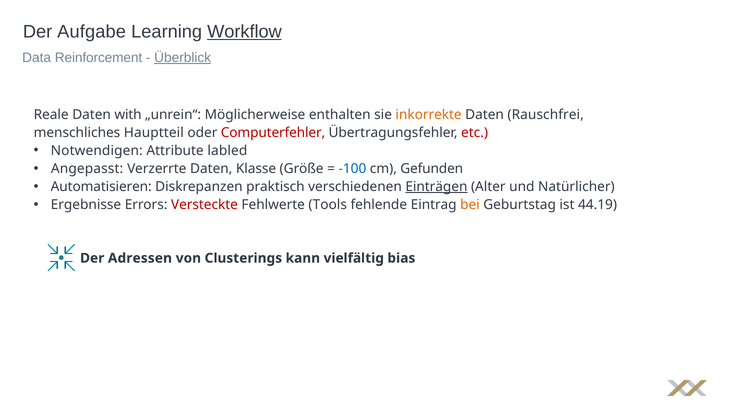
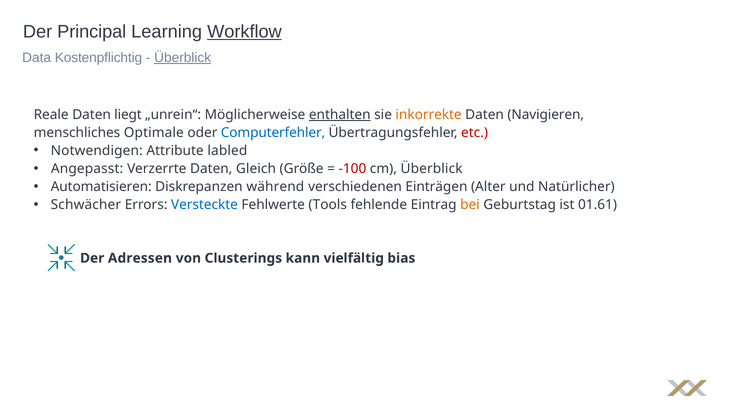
Aufgabe: Aufgabe -> Principal (92, 32)
Reinforcement: Reinforcement -> Kostenpflichtig (99, 58)
with: with -> liegt (128, 115)
enthalten underline: none -> present (340, 115)
Rauschfrei: Rauschfrei -> Navigieren (546, 115)
Hauptteil: Hauptteil -> Optimale (154, 133)
Computerfehler colour: red -> blue (273, 133)
Klasse: Klasse -> Gleich (256, 169)
-100 colour: blue -> red (352, 169)
cm Gefunden: Gefunden -> Überblick (432, 169)
praktisch: praktisch -> während (275, 187)
Einträgen underline: present -> none (436, 187)
Ergebnisse: Ergebnisse -> Schwächer (86, 205)
Versteckte colour: red -> blue (204, 205)
44.19: 44.19 -> 01.61 (598, 205)
